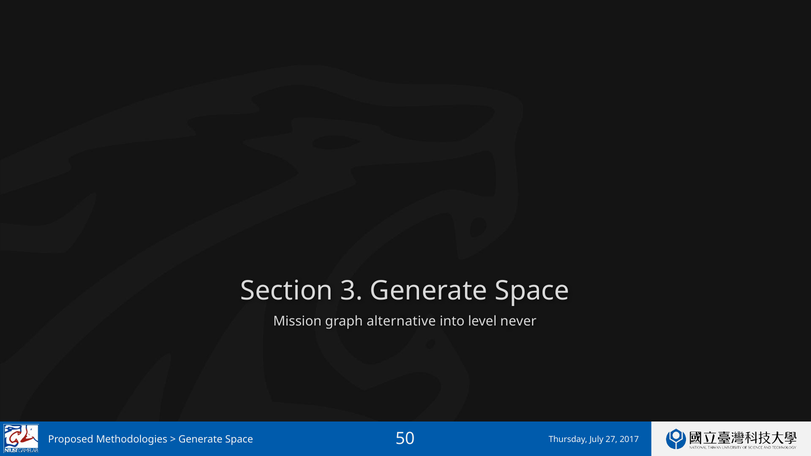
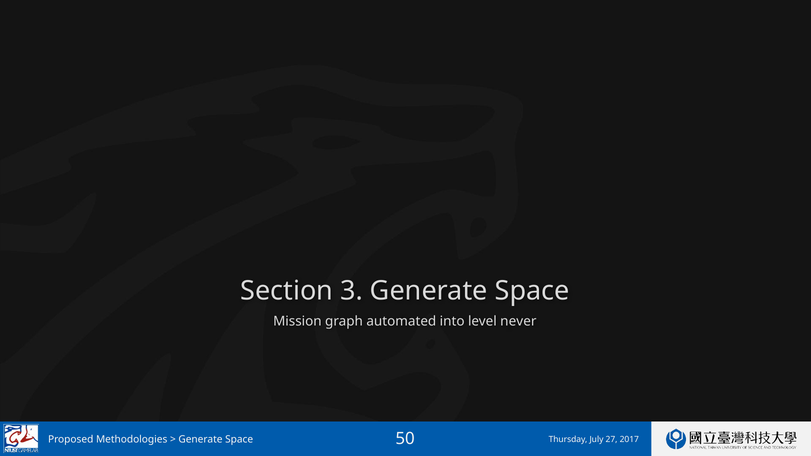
alternative: alternative -> automated (401, 321)
